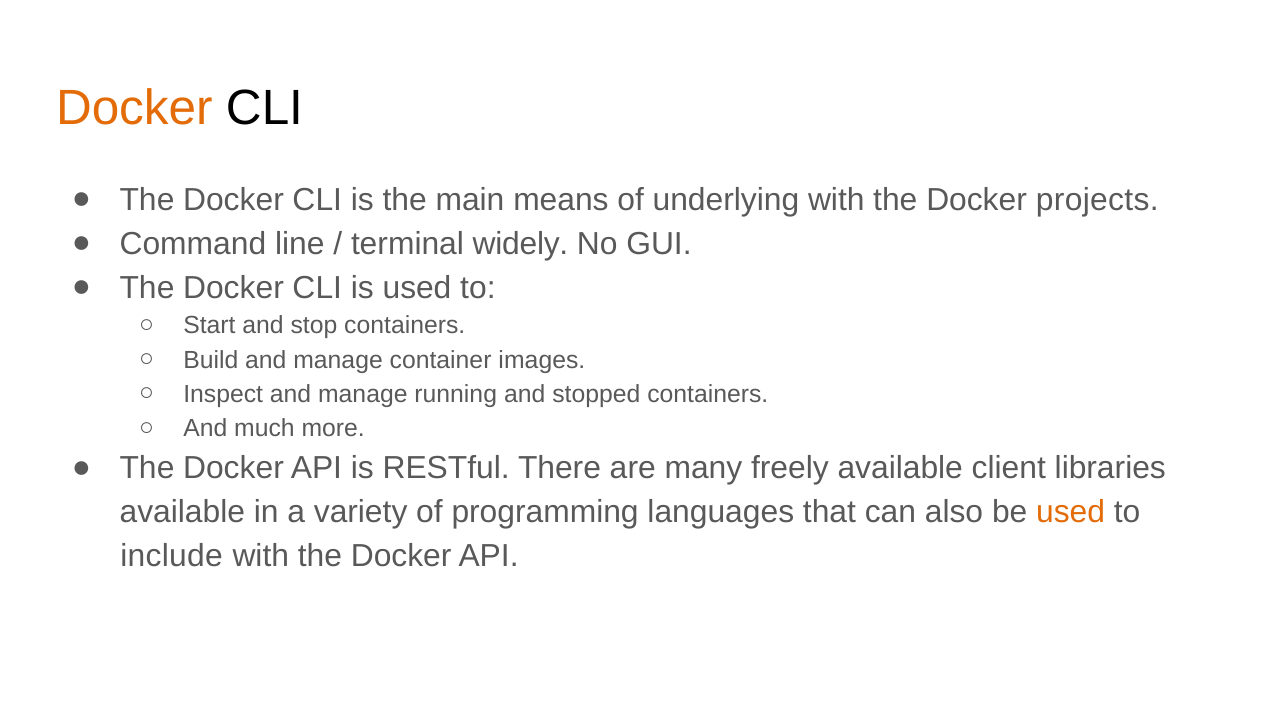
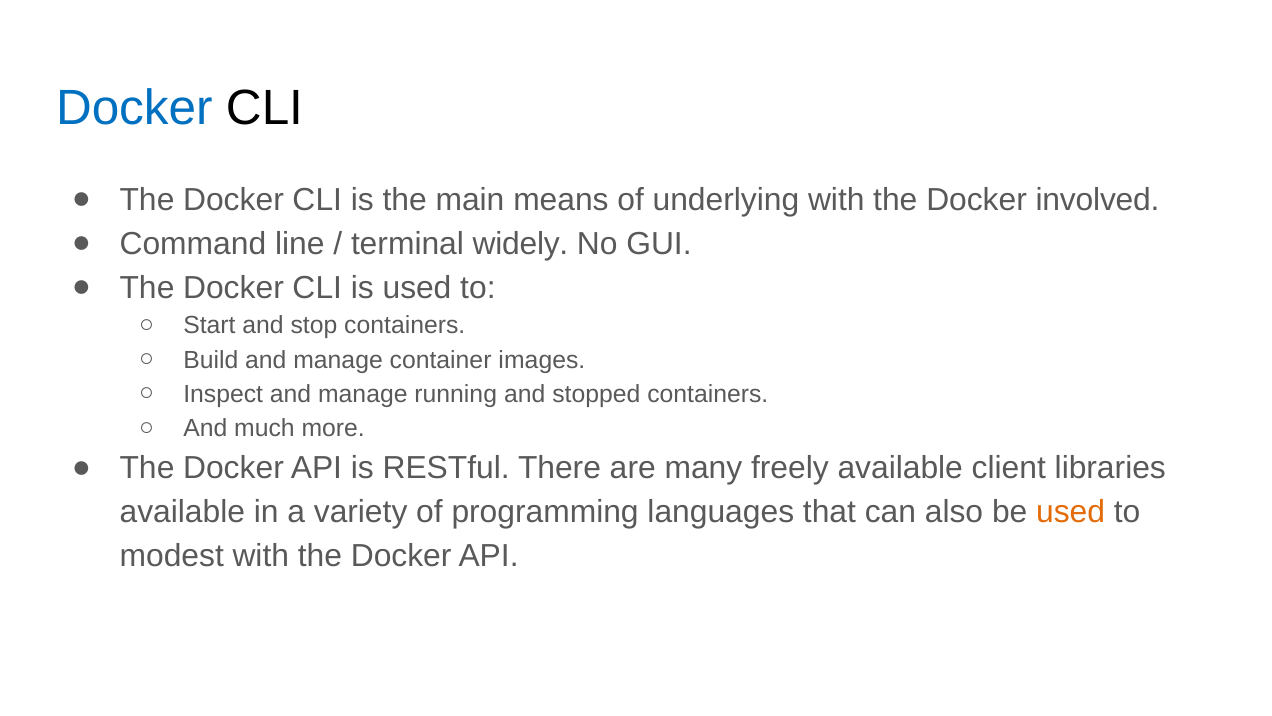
Docker colour: orange -> blue (134, 108)
projects: projects -> involved (1098, 200)
include: include -> modest (172, 556)
